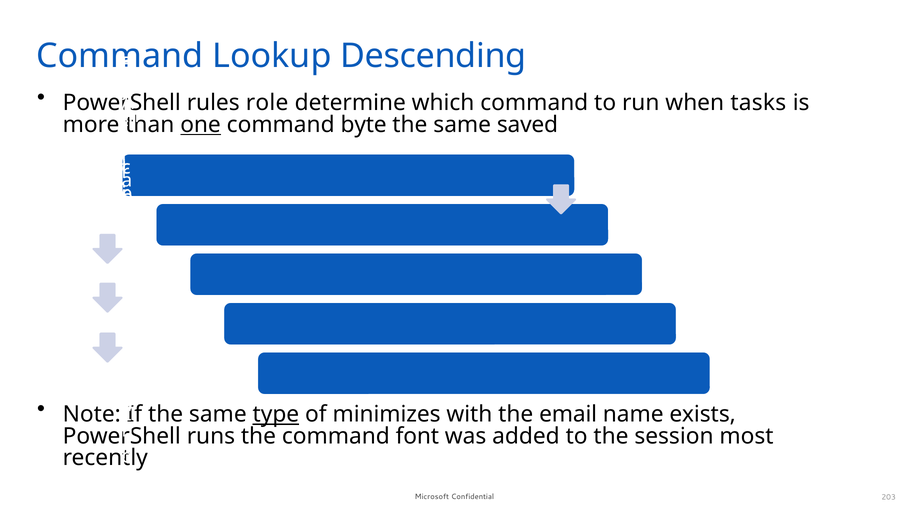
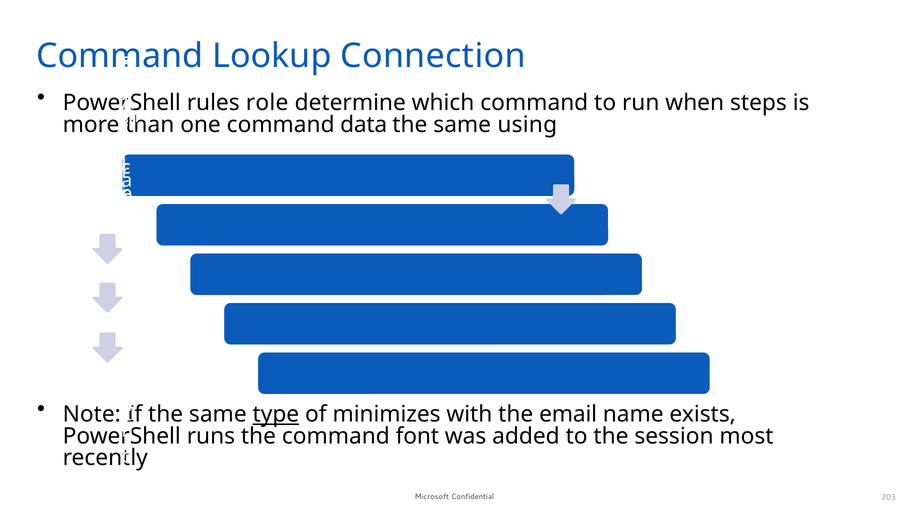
Descending: Descending -> Connection (433, 56)
tasks: tasks -> steps (758, 103)
one underline: present -> none (201, 125)
byte: byte -> data (364, 125)
saved: saved -> using (527, 125)
